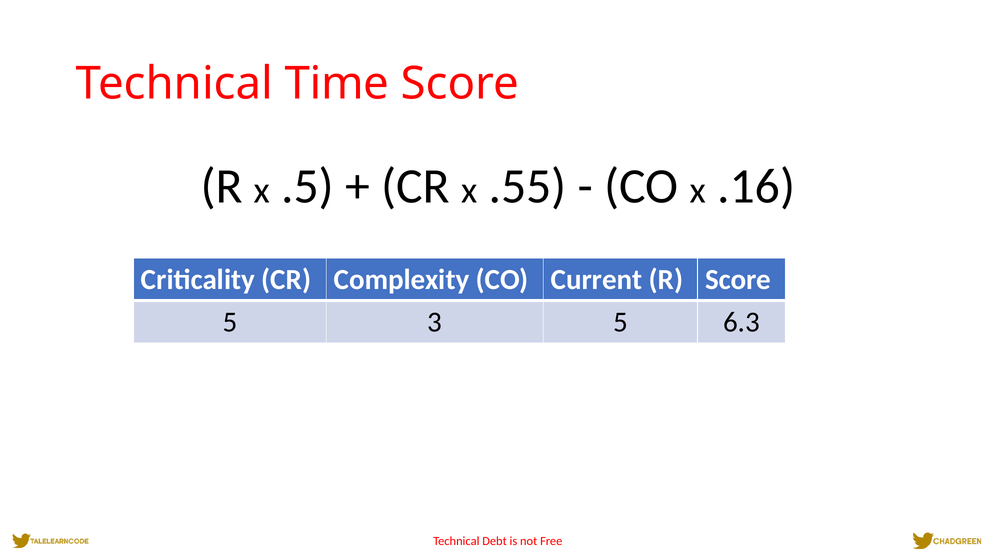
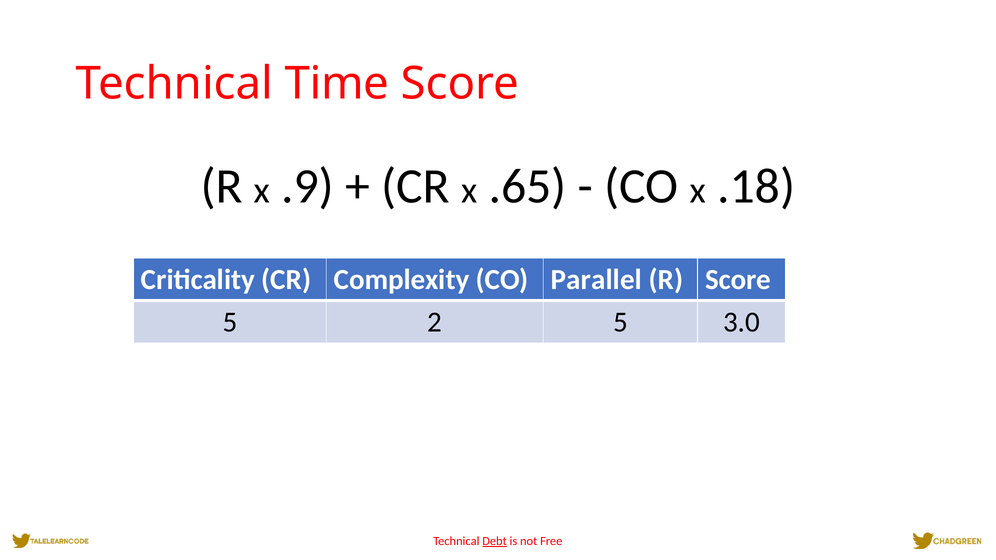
.5: .5 -> .9 (308, 187)
.55: .55 -> .65 (528, 187)
.16: .16 -> .18 (756, 187)
Current: Current -> Parallel (596, 280)
3: 3 -> 2 (435, 322)
6.3: 6.3 -> 3.0 (741, 322)
Debt underline: none -> present (495, 541)
